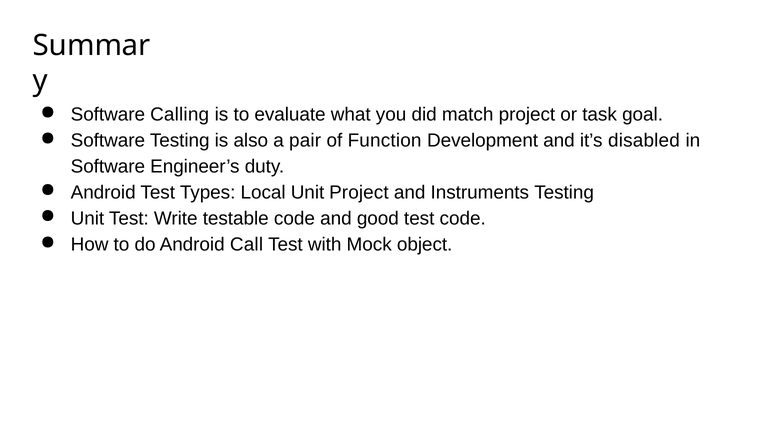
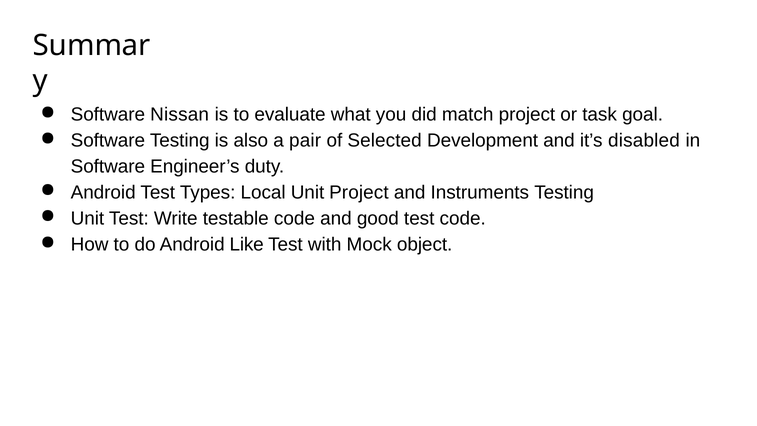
Calling: Calling -> Nissan (180, 114)
Function: Function -> Selected (385, 140)
Call: Call -> Like (247, 244)
